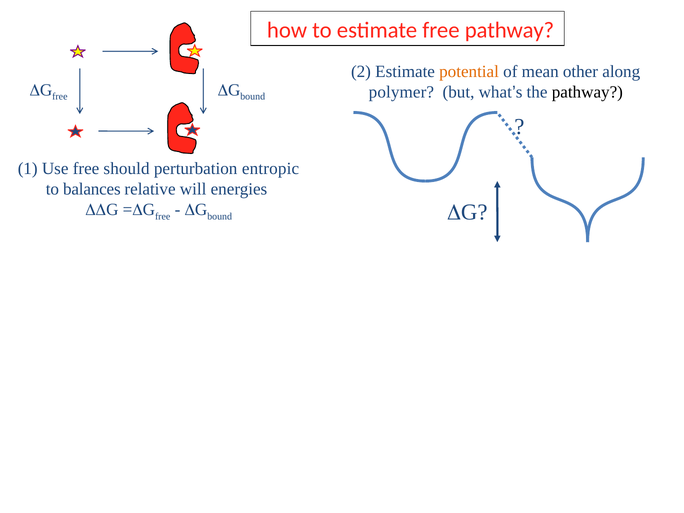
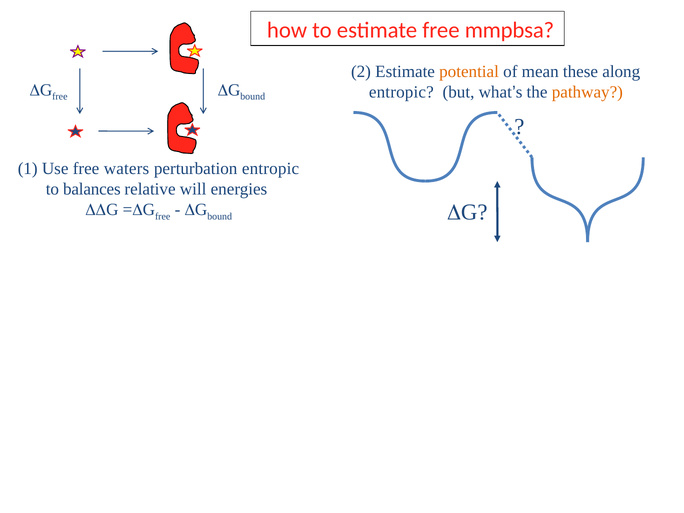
free pathway: pathway -> mmpbsa (509, 30)
other: other -> these (580, 72)
polymer: polymer -> entropic (401, 92)
pathway colour: black -> orange (587, 92)
should: should -> waters (127, 169)
